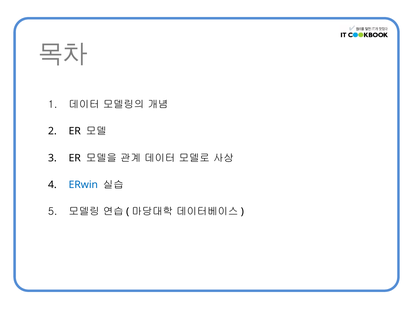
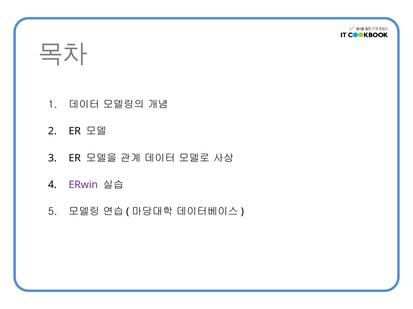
ERwin colour: blue -> purple (83, 185)
